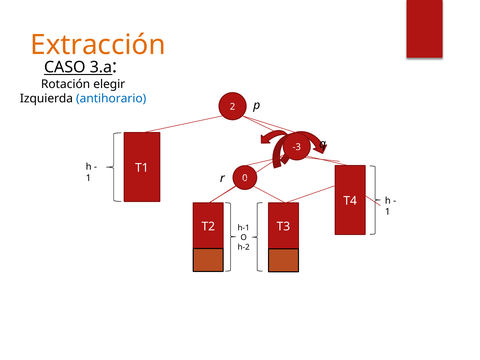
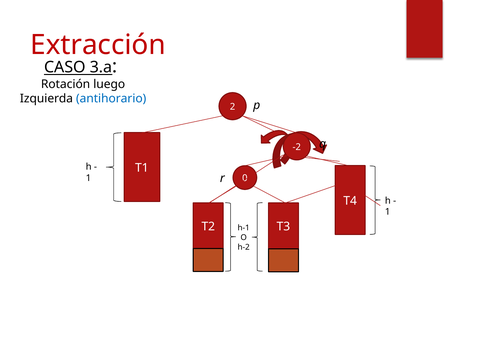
Extracción colour: orange -> red (98, 45)
elegir: elegir -> luego (109, 84)
-3: -3 -> -2 (297, 147)
